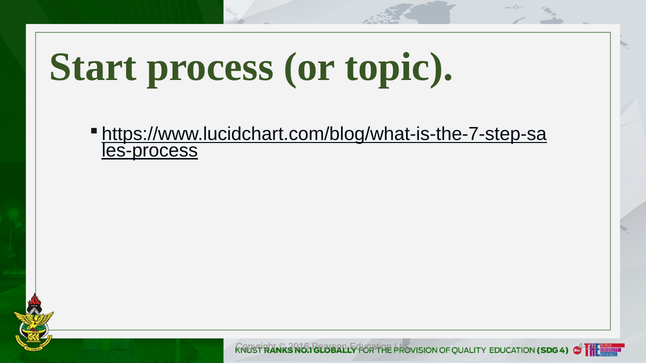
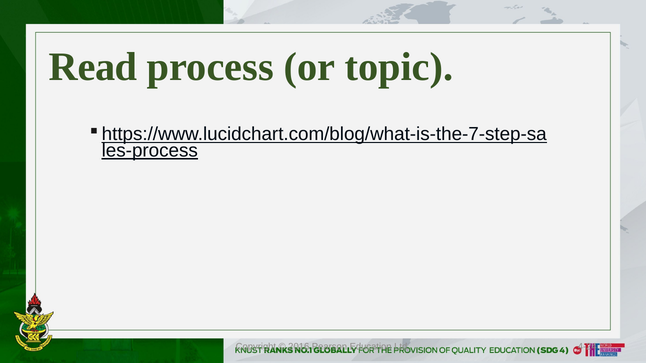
Start: Start -> Read (93, 67)
